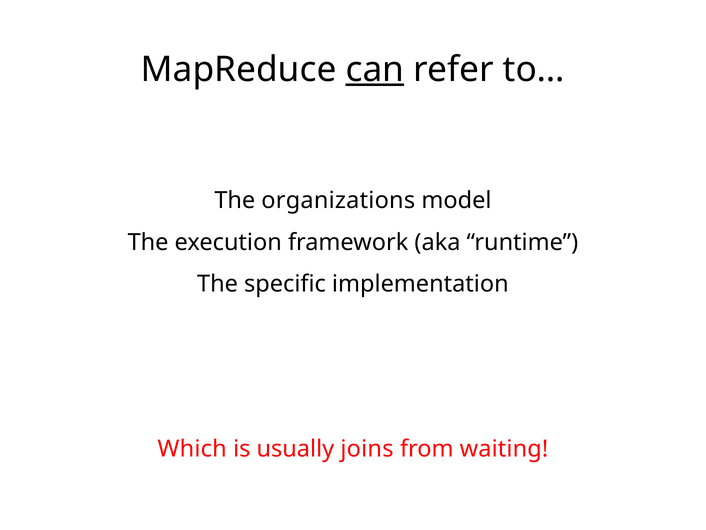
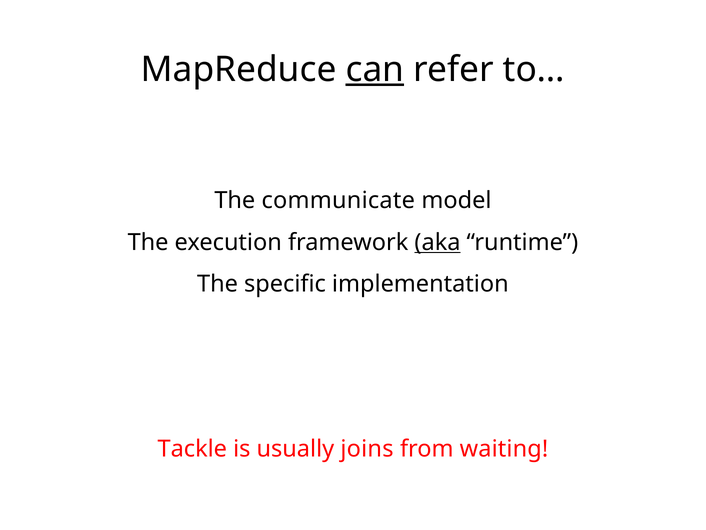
organizations: organizations -> communicate (338, 200)
aka underline: none -> present (438, 242)
Which: Which -> Tackle (192, 448)
